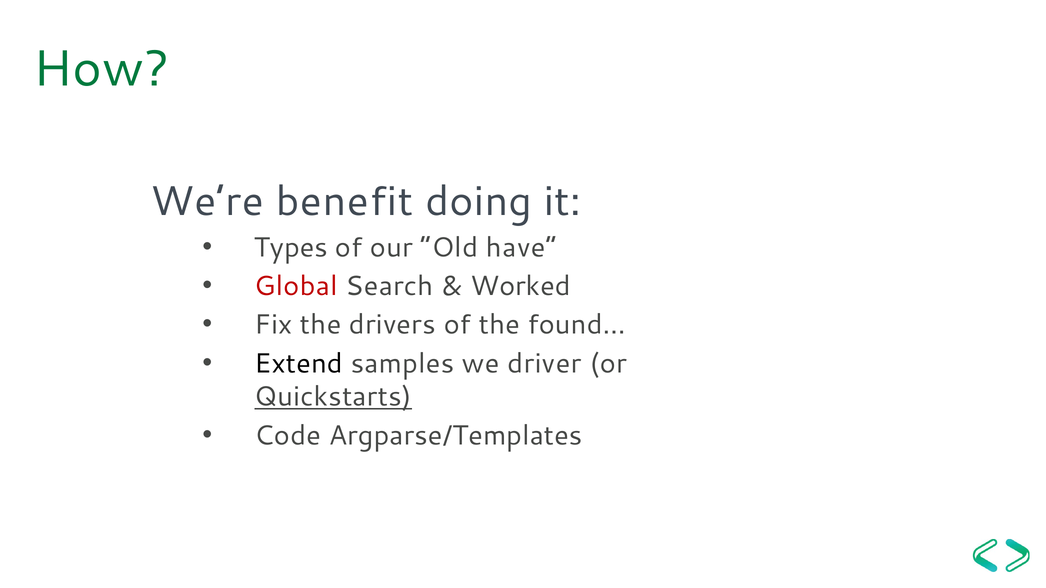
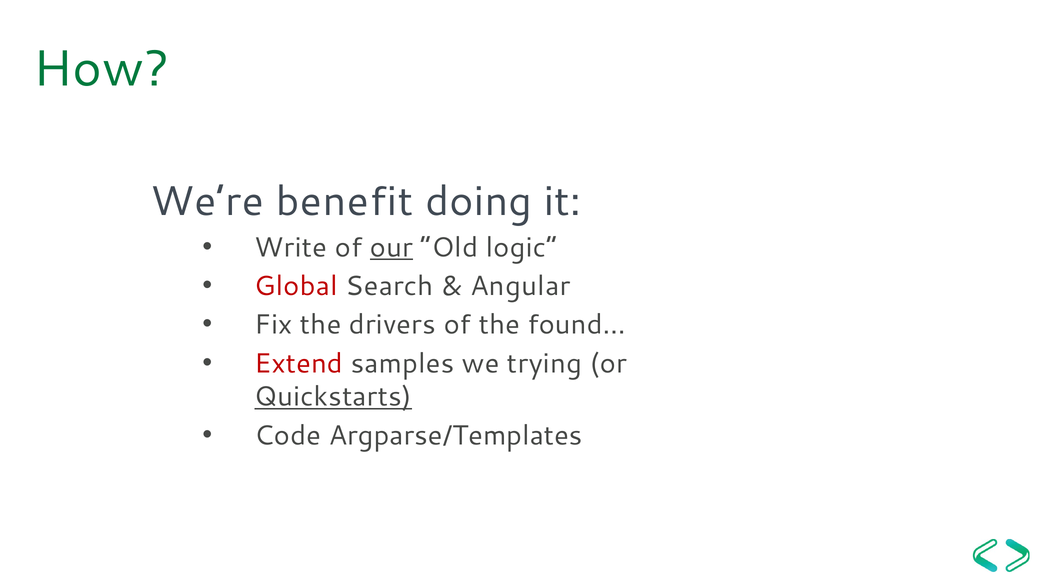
Types: Types -> Write (291, 248)
our underline: none -> present (391, 248)
have: have -> logic (522, 248)
Worked: Worked -> Angular (520, 286)
Extend colour: black -> red (299, 364)
driver: driver -> trying (545, 364)
